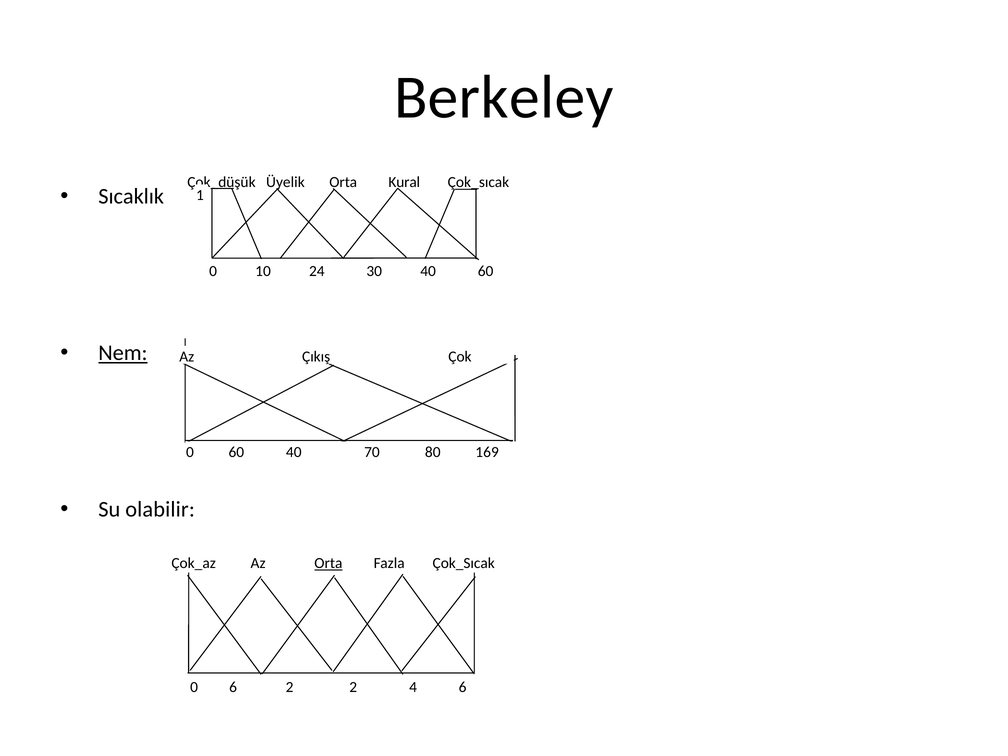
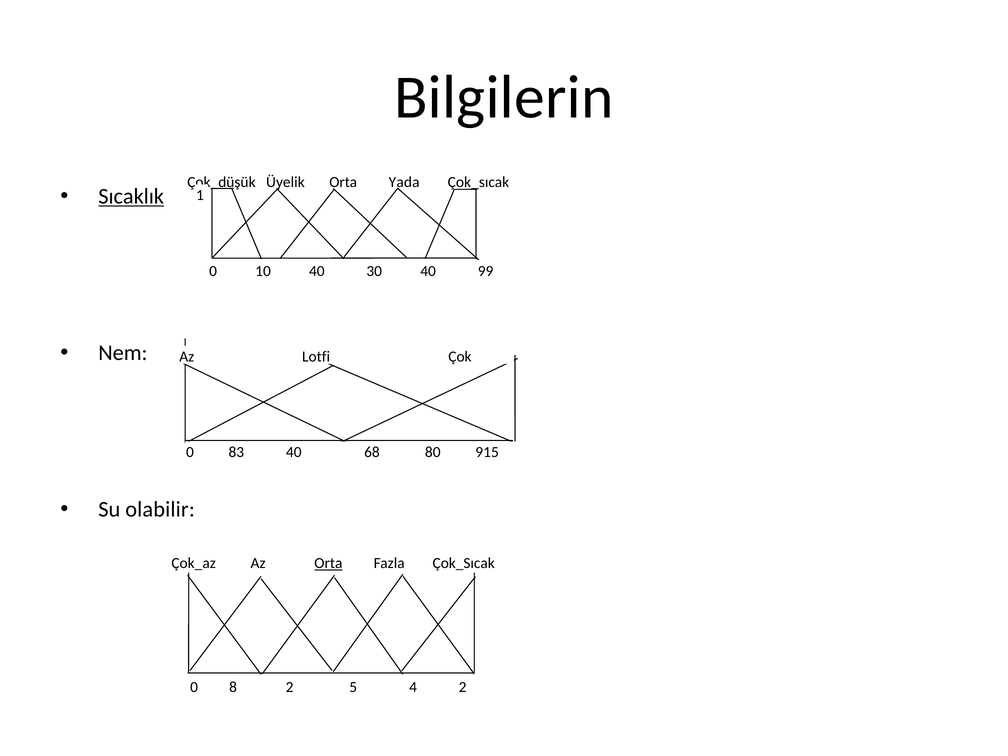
Berkeley: Berkeley -> Bilgilerin (504, 98)
Kural: Kural -> Yada (404, 182)
Sıcaklık underline: none -> present (131, 196)
10 24: 24 -> 40 (317, 271)
40 60: 60 -> 99 (486, 271)
Nem underline: present -> none (123, 353)
Çıkış: Çıkış -> Lotfi (316, 357)
0 60: 60 -> 83 (236, 452)
70: 70 -> 68 (372, 452)
169: 169 -> 915 (487, 452)
0 6: 6 -> 8 (233, 687)
2 2: 2 -> 5 (353, 687)
4 6: 6 -> 2 (463, 687)
